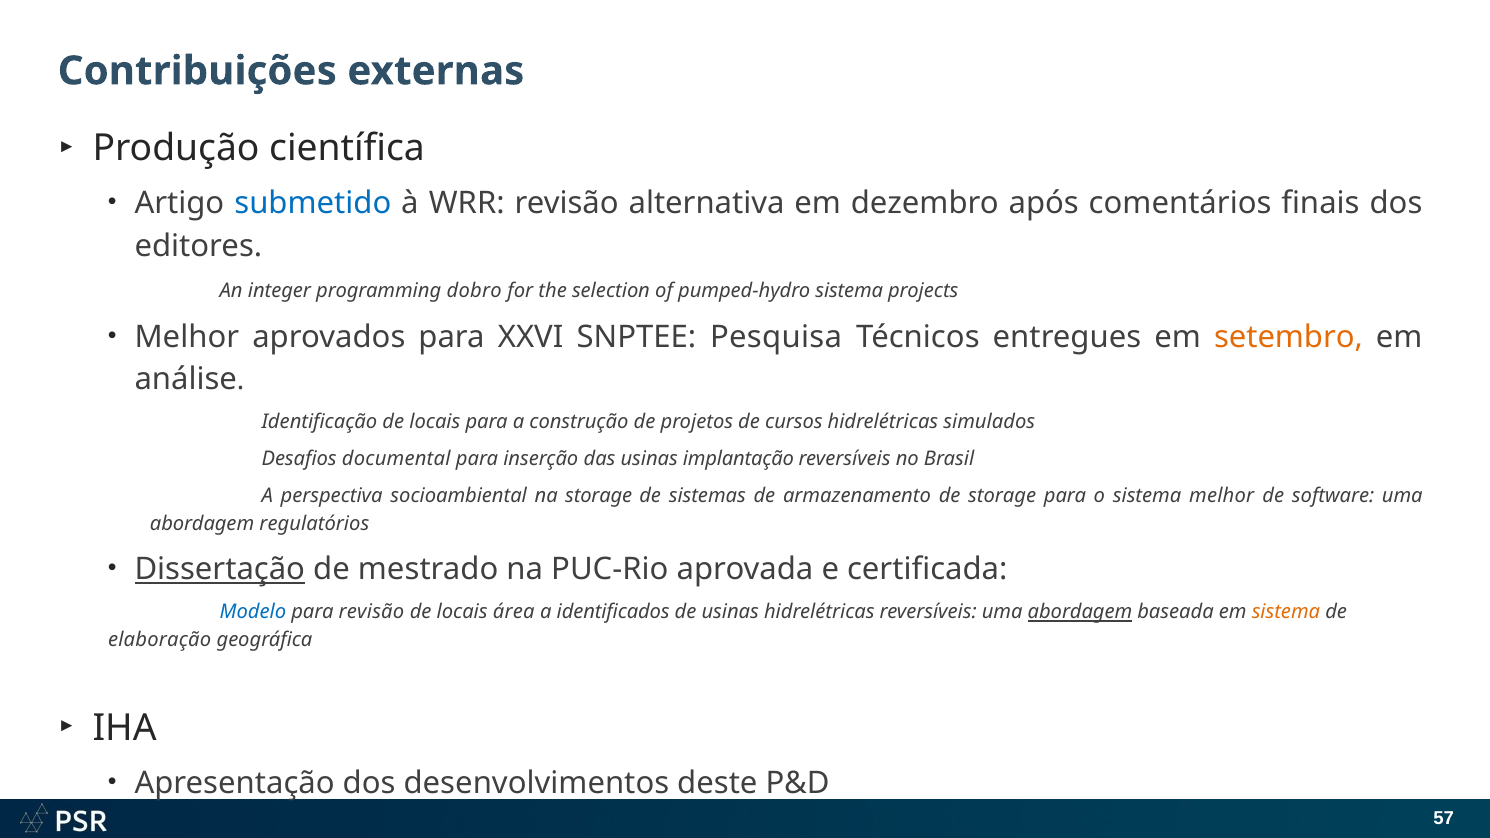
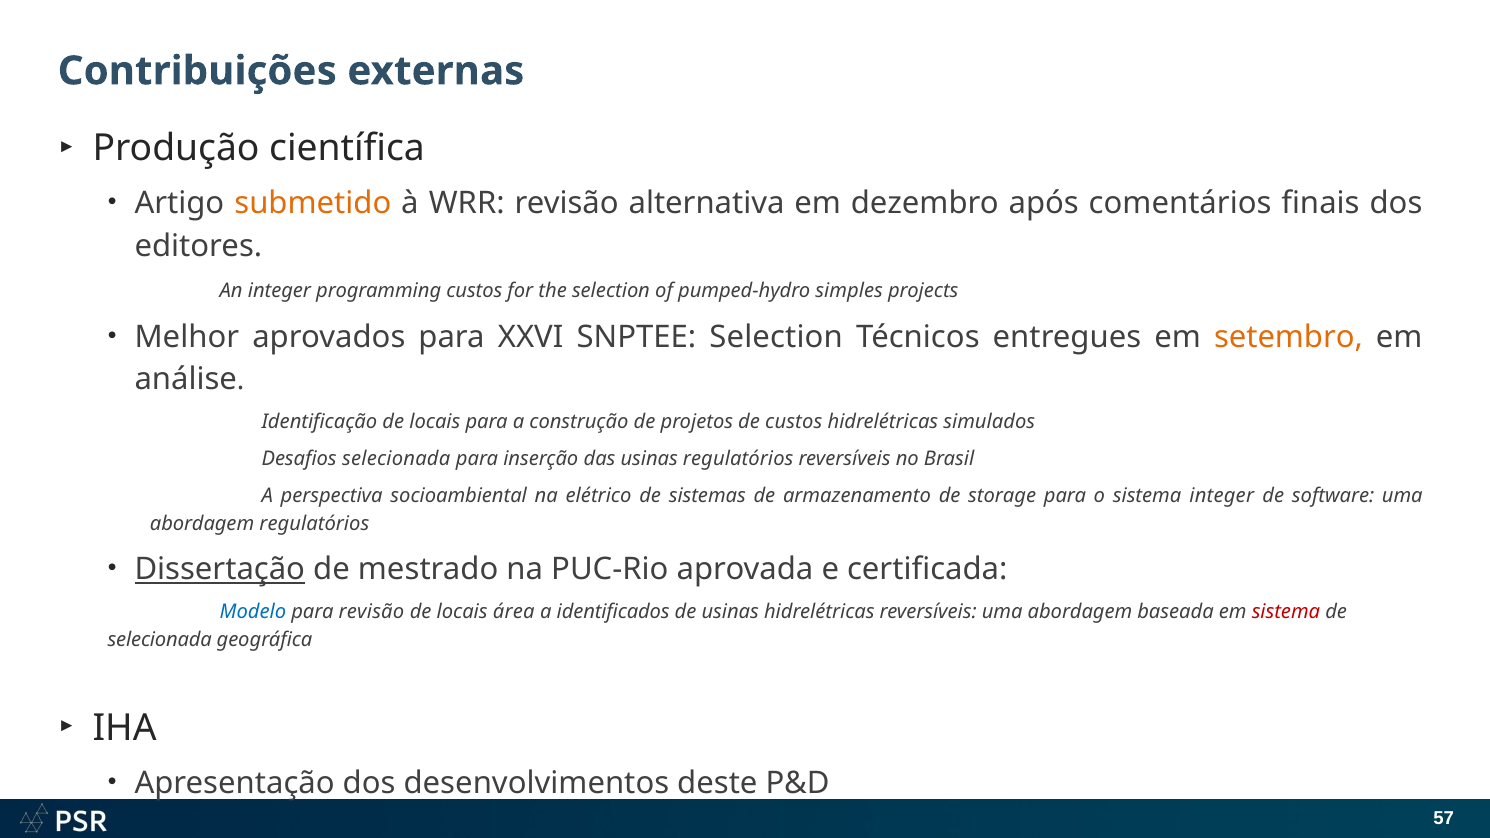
submetido colour: blue -> orange (313, 204)
programming dobro: dobro -> custos (474, 291)
pumped-hydro sistema: sistema -> simples (849, 291)
SNPTEE Pesquisa: Pesquisa -> Selection (776, 337)
de cursos: cursos -> custos (794, 422)
Desafios documental: documental -> selecionada (396, 459)
usinas implantação: implantação -> regulatórios (738, 459)
na storage: storage -> elétrico (599, 496)
sistema melhor: melhor -> integer (1222, 496)
abordagem underline: present -> none (1080, 612)
sistema colour: orange -> red (1286, 612)
elaboração: elaboração -> selecionada (160, 640)
